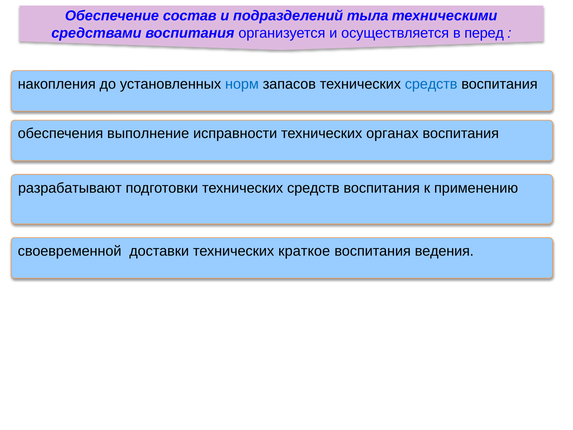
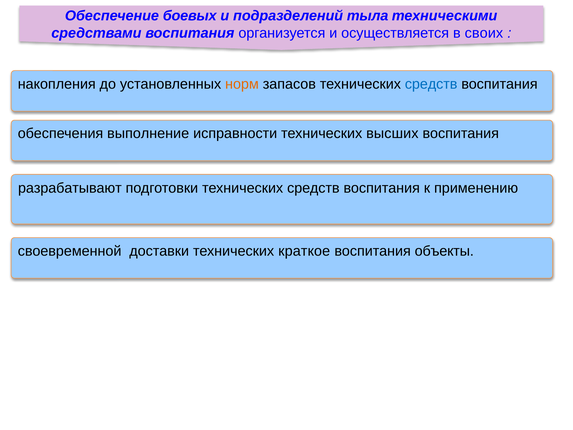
состав: состав -> боевых (190, 16)
перед: перед -> своих (484, 33)
норм colour: blue -> orange (242, 84)
органах: органах -> высших (392, 133)
ведения: ведения -> объекты (444, 251)
